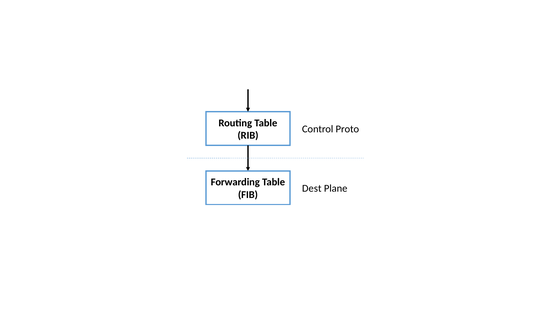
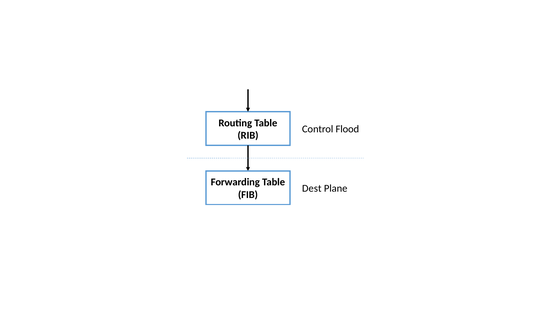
Proto: Proto -> Flood (347, 129)
